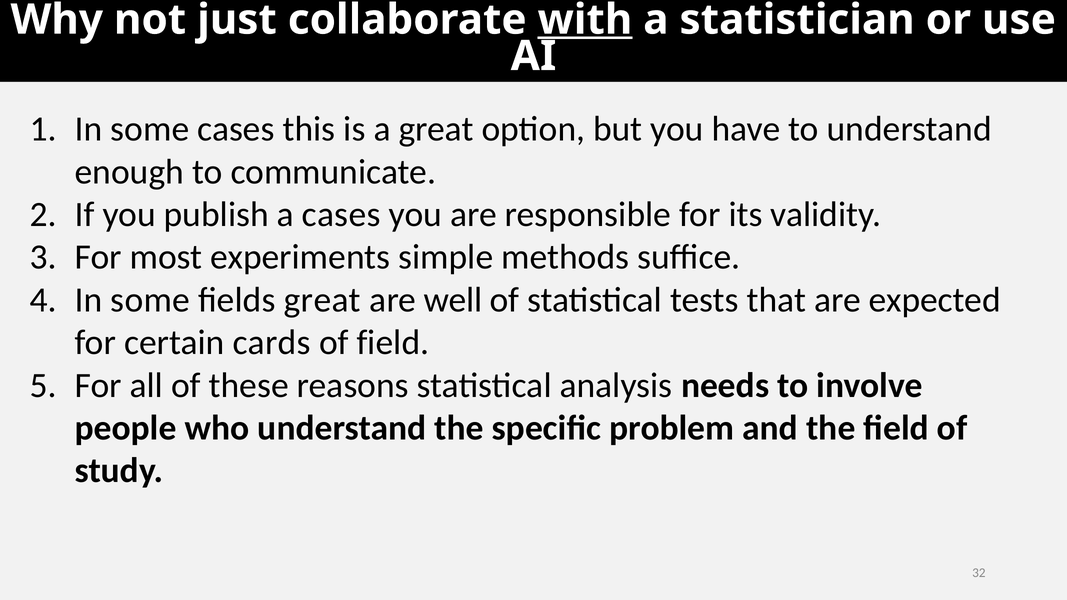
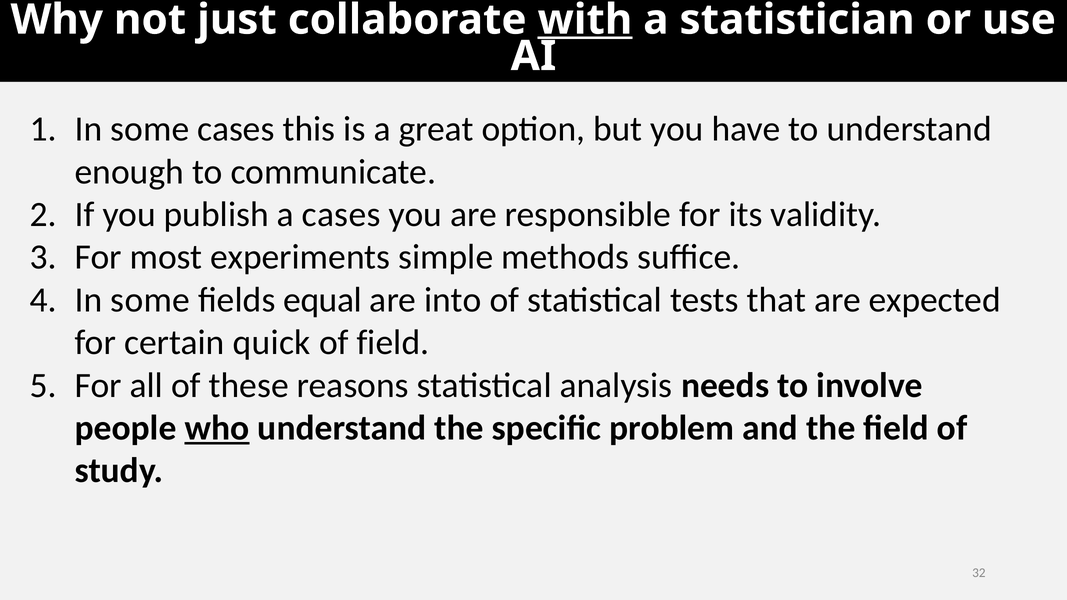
fields great: great -> equal (323, 300)
well: well -> into (453, 300)
cards: cards -> quick (272, 343)
who underline: none -> present (217, 428)
